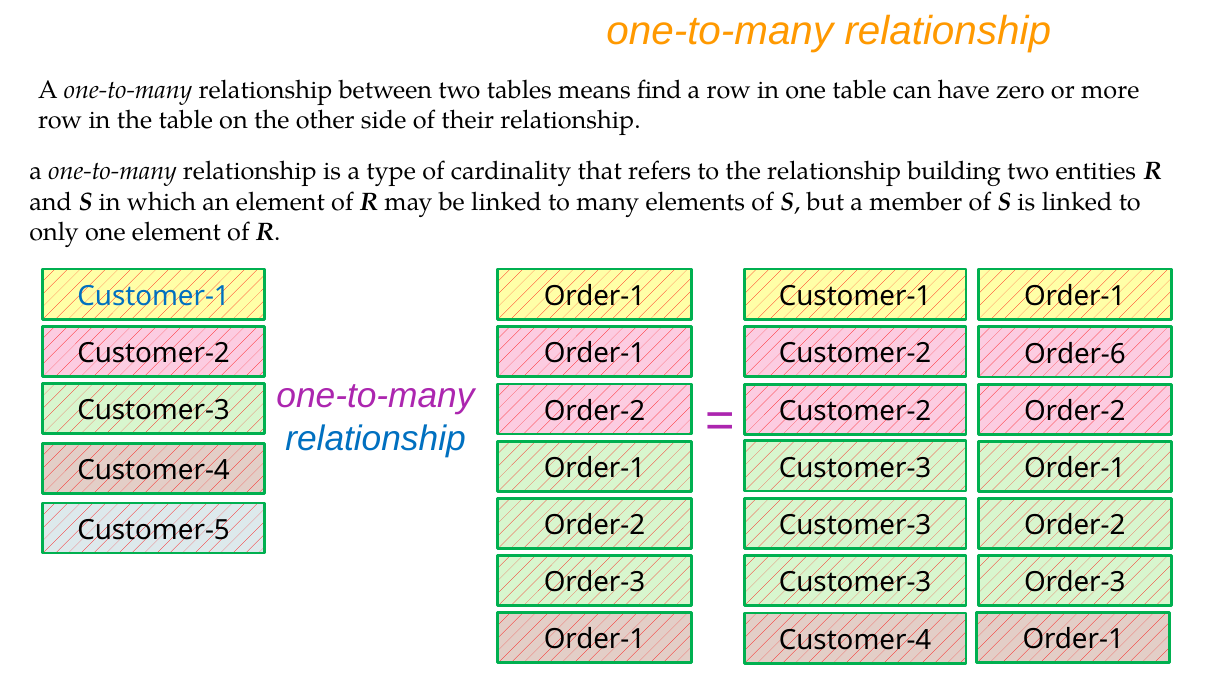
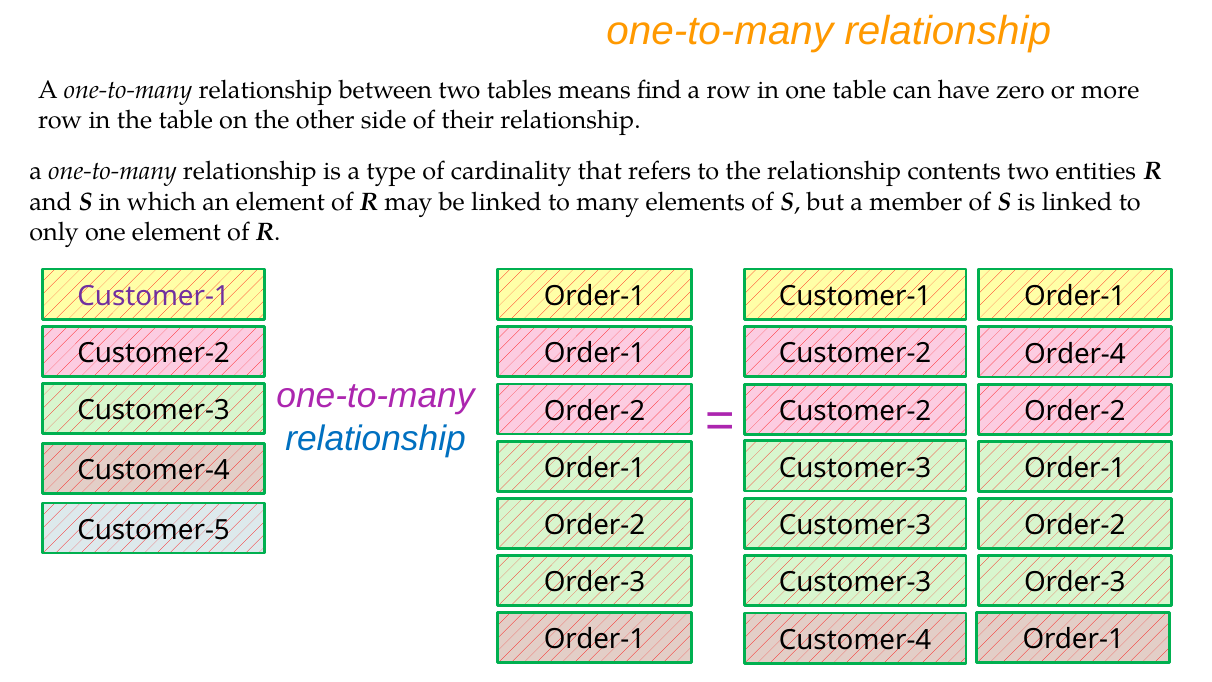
building: building -> contents (954, 171)
Customer-1 colour: blue -> purple (154, 296)
Order-6: Order-6 -> Order-4 (1075, 354)
